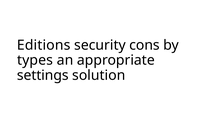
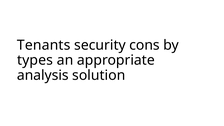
Editions: Editions -> Tenants (44, 45)
settings: settings -> analysis (43, 75)
